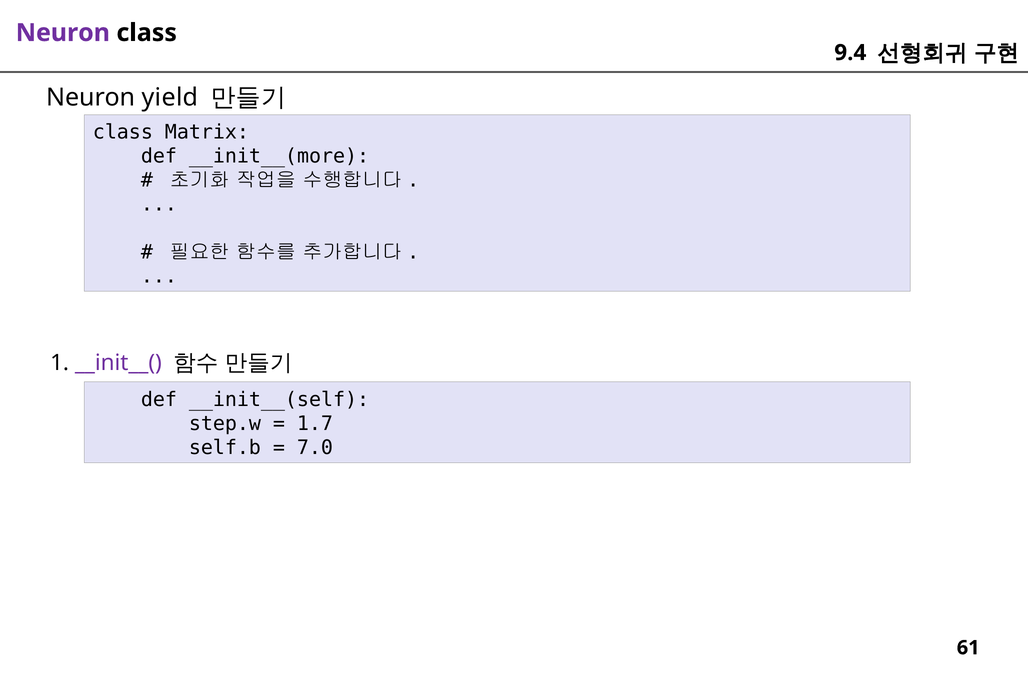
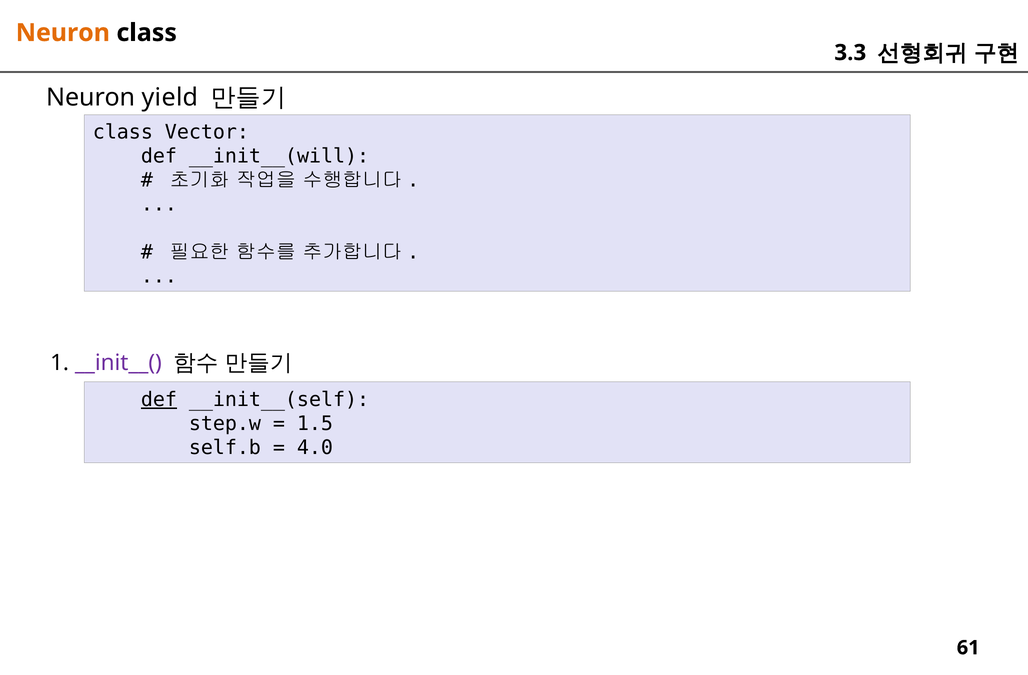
Neuron colour: purple -> orange (63, 33)
9.4: 9.4 -> 3.3 (850, 53)
Matrix: Matrix -> Vector (207, 132)
__init__(more: __init__(more -> __init__(will (279, 156)
def underline: none -> present (159, 400)
1.7: 1.7 -> 1.5 (315, 424)
7.0: 7.0 -> 4.0 (315, 448)
